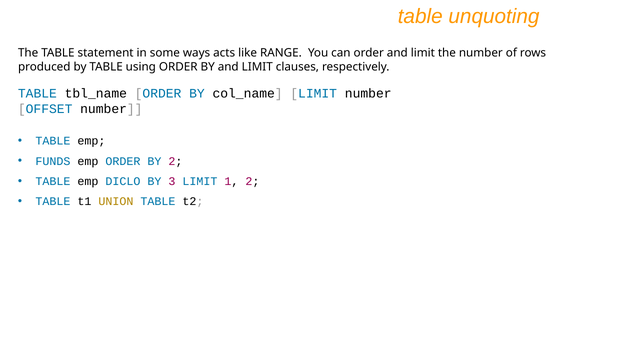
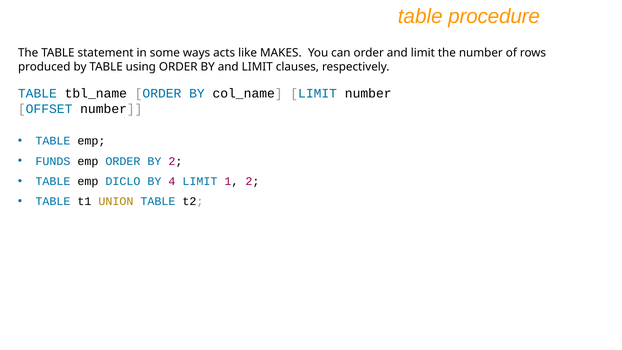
unquoting: unquoting -> procedure (494, 16)
RANGE: RANGE -> MAKES (281, 53)
3: 3 -> 4 (172, 181)
